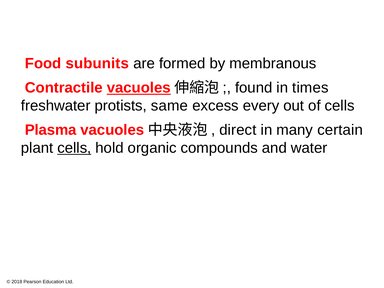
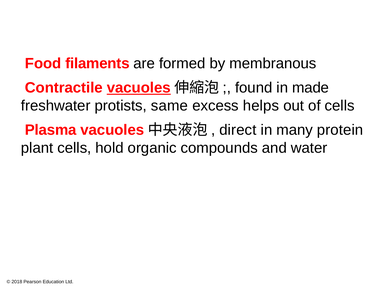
subunits: subunits -> filaments (97, 63)
times: times -> made (311, 88)
every: every -> helps (261, 106)
certain: certain -> protein (340, 130)
cells underline: present -> none (74, 148)
